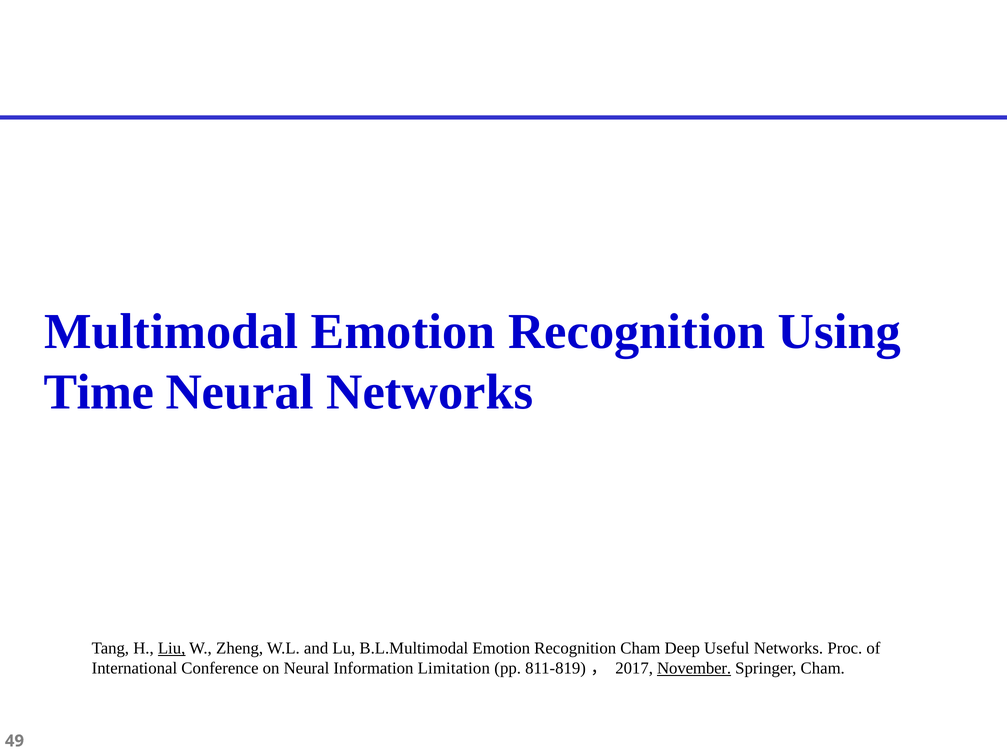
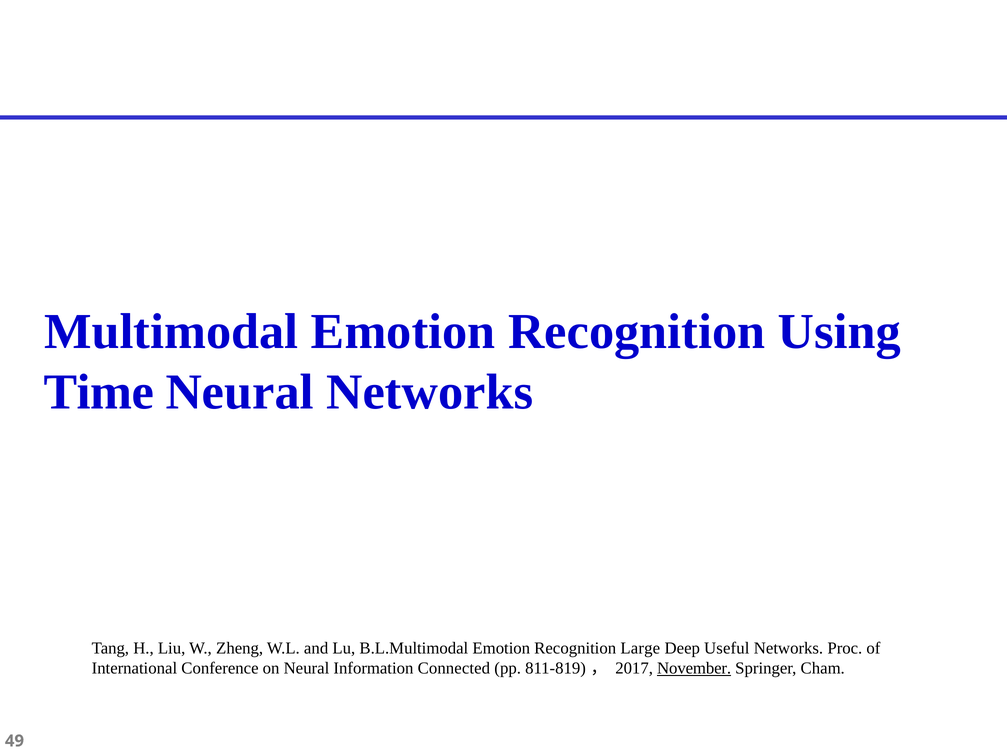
Liu underline: present -> none (172, 648)
Recognition Cham: Cham -> Large (640, 648)
Limitation: Limitation -> Connected (454, 669)
